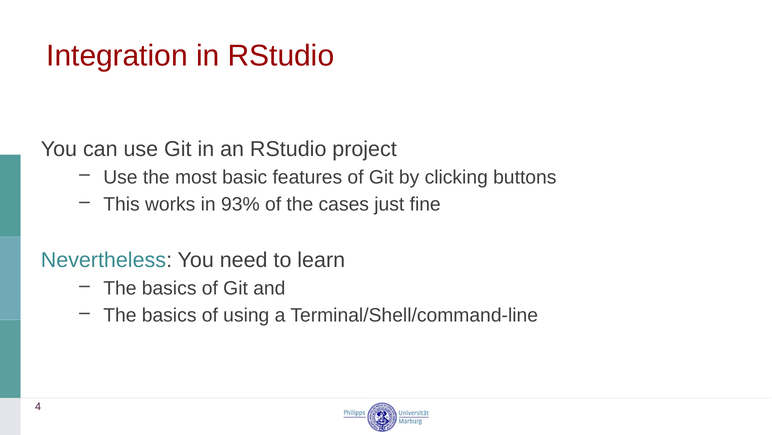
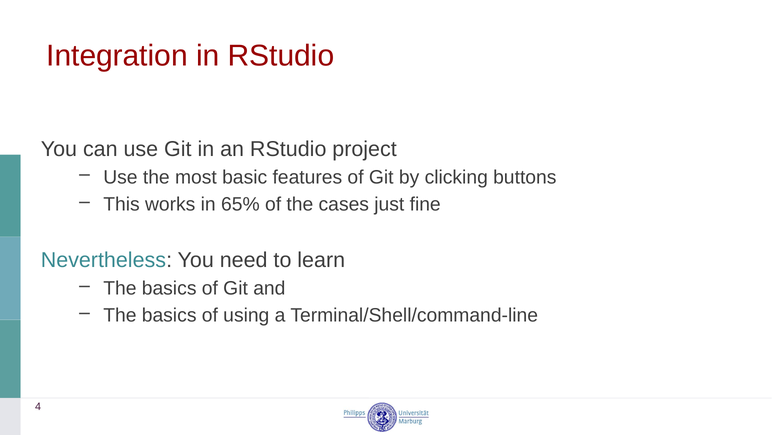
93%: 93% -> 65% (240, 204)
